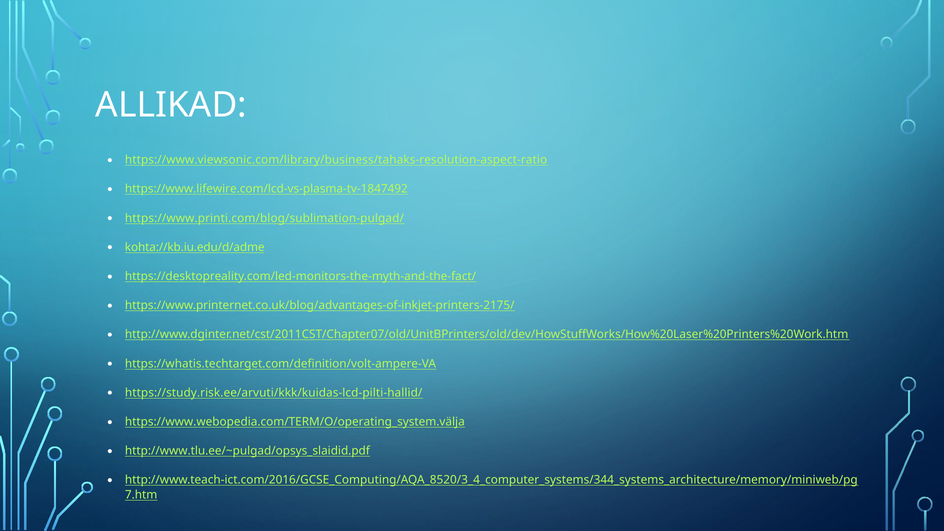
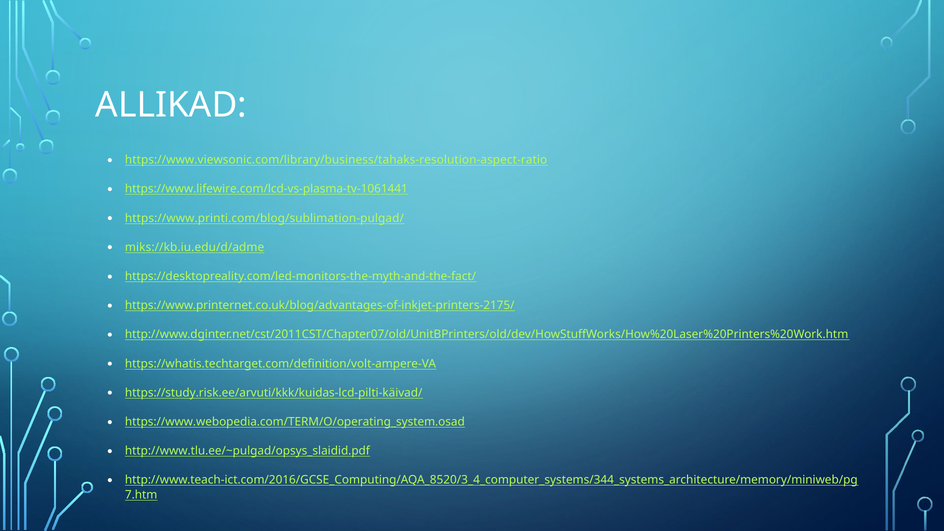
https://www.lifewire.com/lcd-vs-plasma-tv-1847492: https://www.lifewire.com/lcd-vs-plasma-tv-1847492 -> https://www.lifewire.com/lcd-vs-plasma-tv-1061441 (266, 189)
kohta://kb.iu.edu/d/adme: kohta://kb.iu.edu/d/adme -> miks://kb.iu.edu/d/adme (195, 247)
https://study.risk.ee/arvuti/kkk/kuidas-lcd-pilti-hallid/: https://study.risk.ee/arvuti/kkk/kuidas-lcd-pilti-hallid/ -> https://study.risk.ee/arvuti/kkk/kuidas-lcd-pilti-käivad/ (274, 393)
https://www.webopedia.com/TERM/O/operating_system.välja: https://www.webopedia.com/TERM/O/operating_system.välja -> https://www.webopedia.com/TERM/O/operating_system.osad (295, 422)
